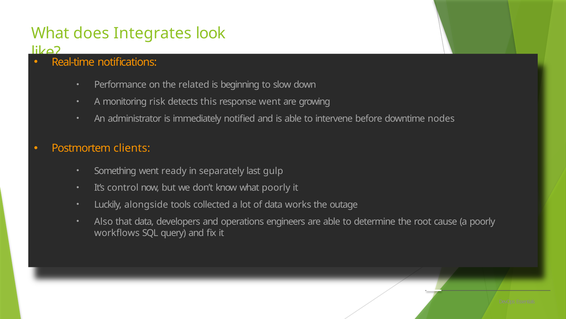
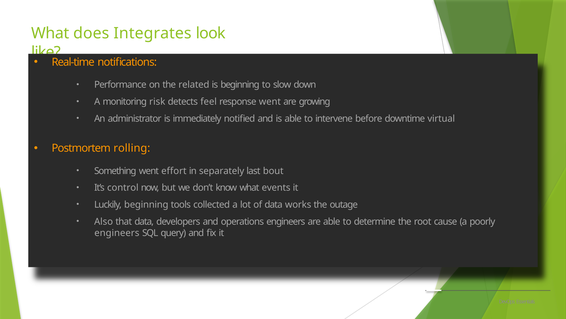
this: this -> feel (209, 102)
nodes: nodes -> virtual (441, 118)
clients: clients -> rolling (132, 148)
ready: ready -> effort (174, 171)
gulp: gulp -> bout (273, 171)
what poorly: poorly -> events (276, 187)
Luckily alongside: alongside -> beginning (146, 204)
workflows: workflows -> engineers (117, 232)
